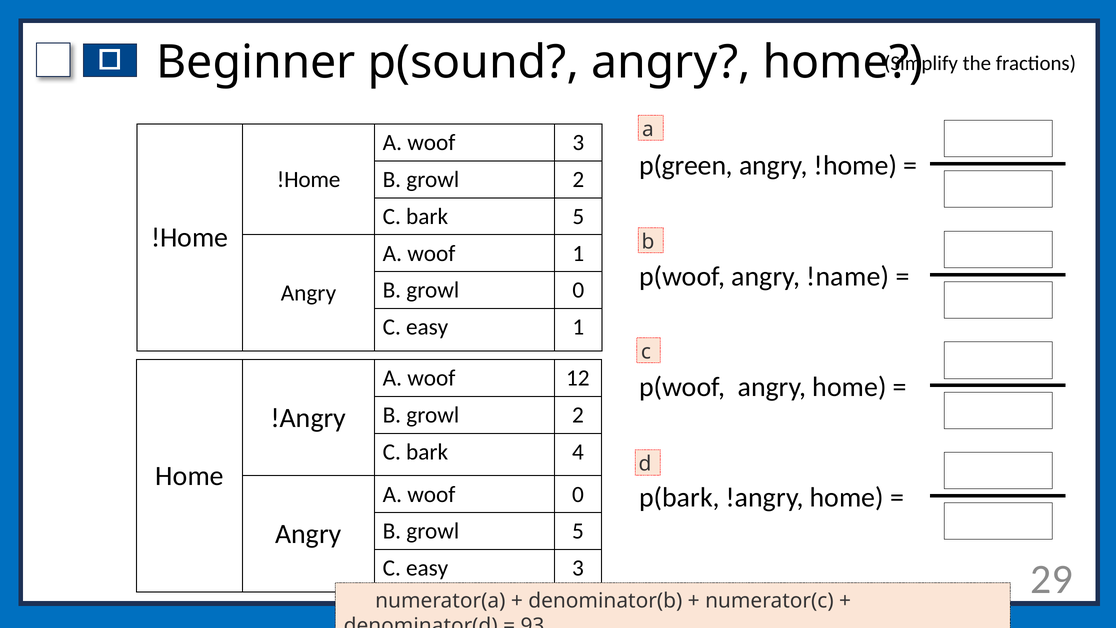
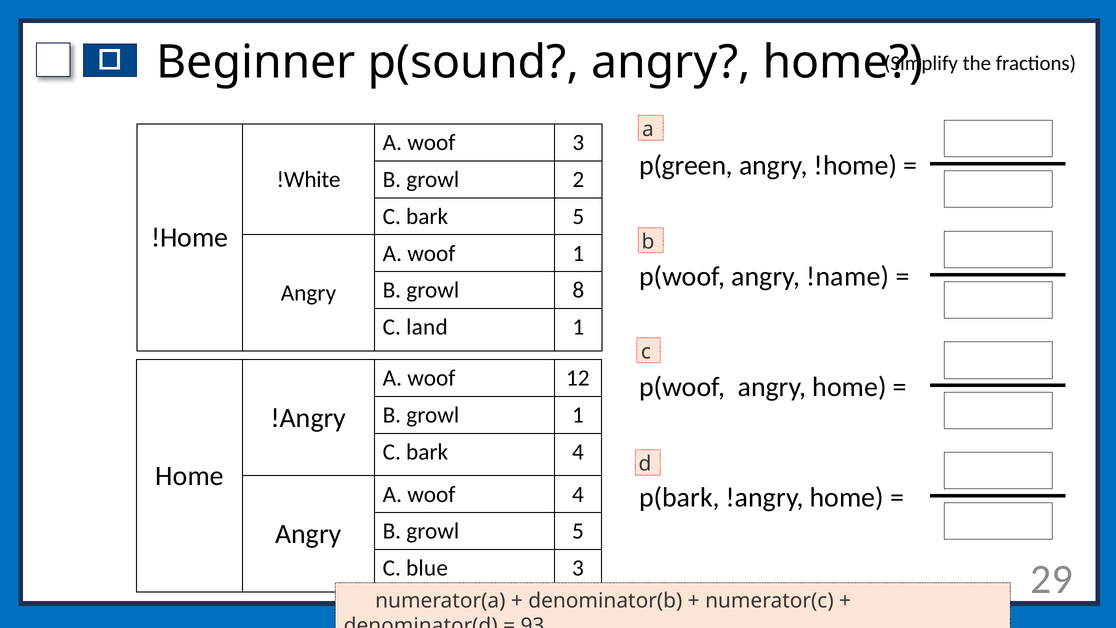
!Home: !Home -> !White (309, 180)
growl 0: 0 -> 8 (578, 290)
easy: easy -> land (427, 327)
2: 2 -> 1 (578, 415)
woof 0: 0 -> 4 (578, 494)
easy: easy -> blue (427, 568)
